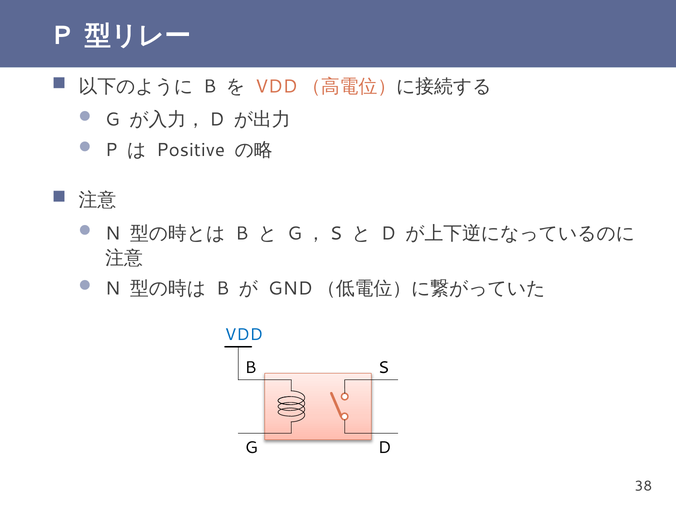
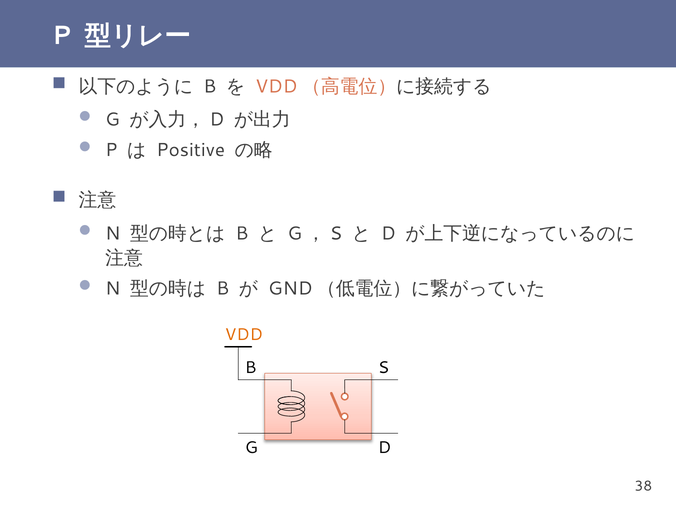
VDD colour: blue -> orange (244, 335)
